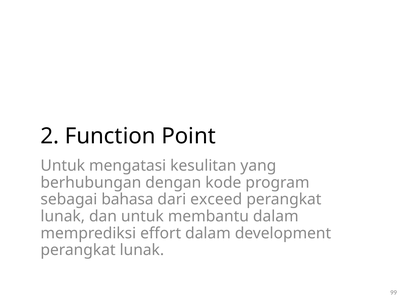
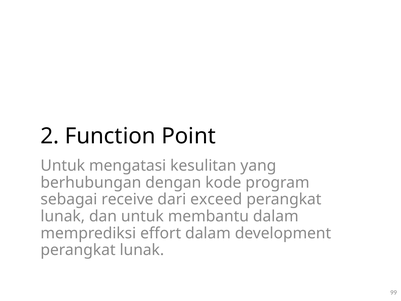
bahasa: bahasa -> receive (127, 199)
